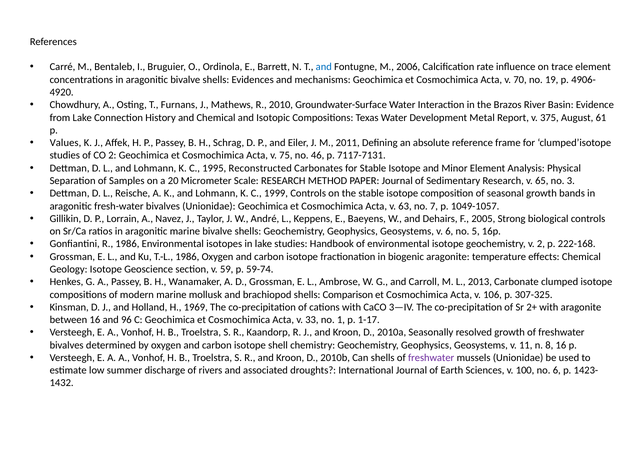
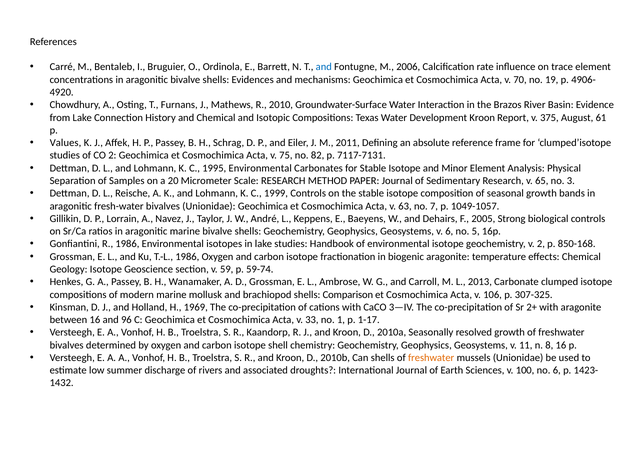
Development Metal: Metal -> Kroon (482, 118)
46: 46 -> 82 (318, 155)
1995 Reconstructed: Reconstructed -> Environmental (260, 168)
222-168: 222-168 -> 850-168 (577, 244)
freshwater colour: purple -> orange (431, 358)
